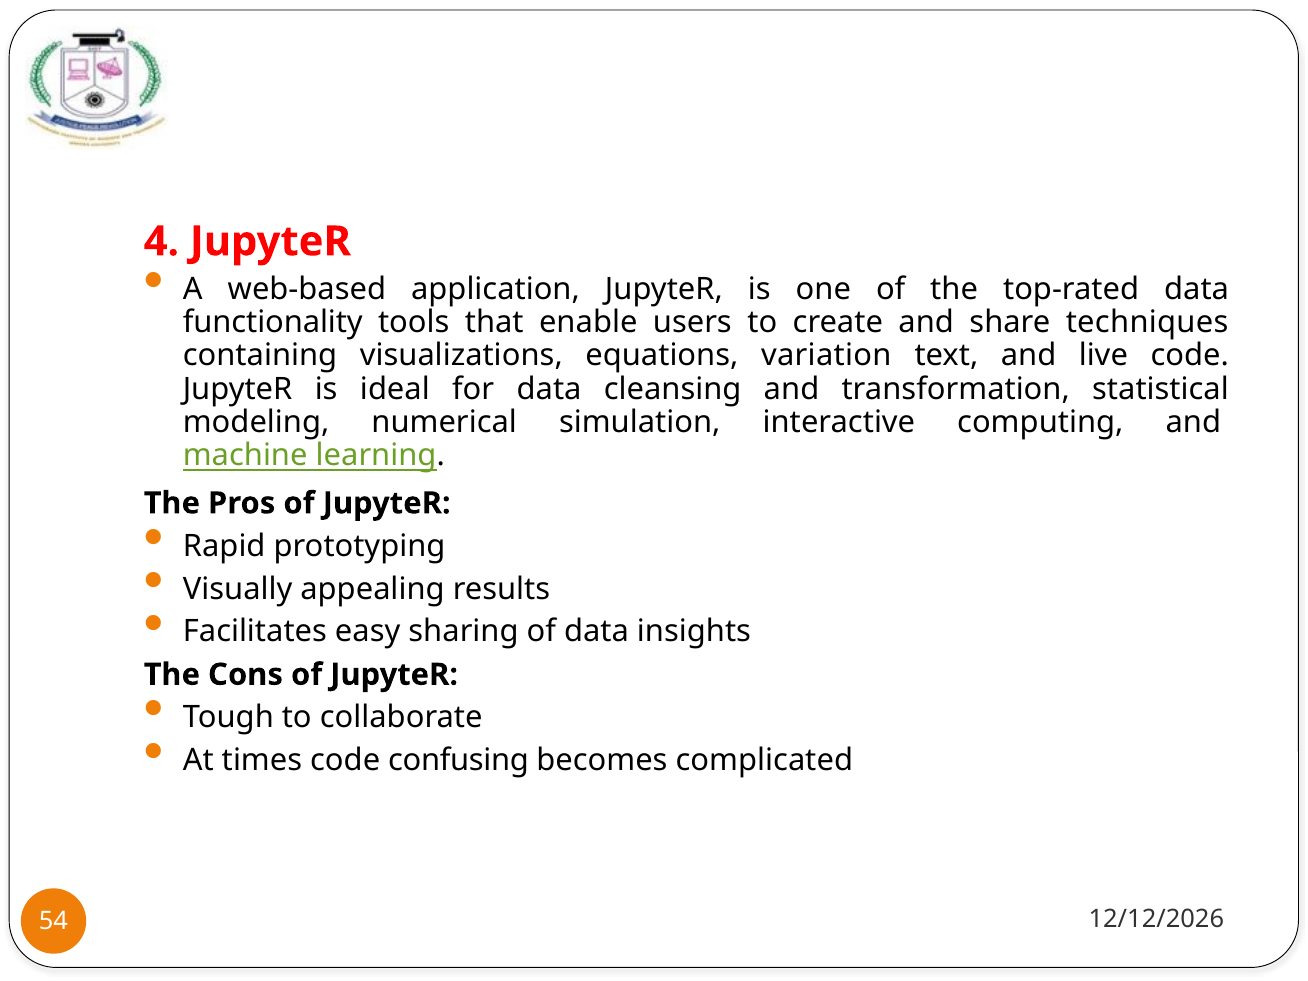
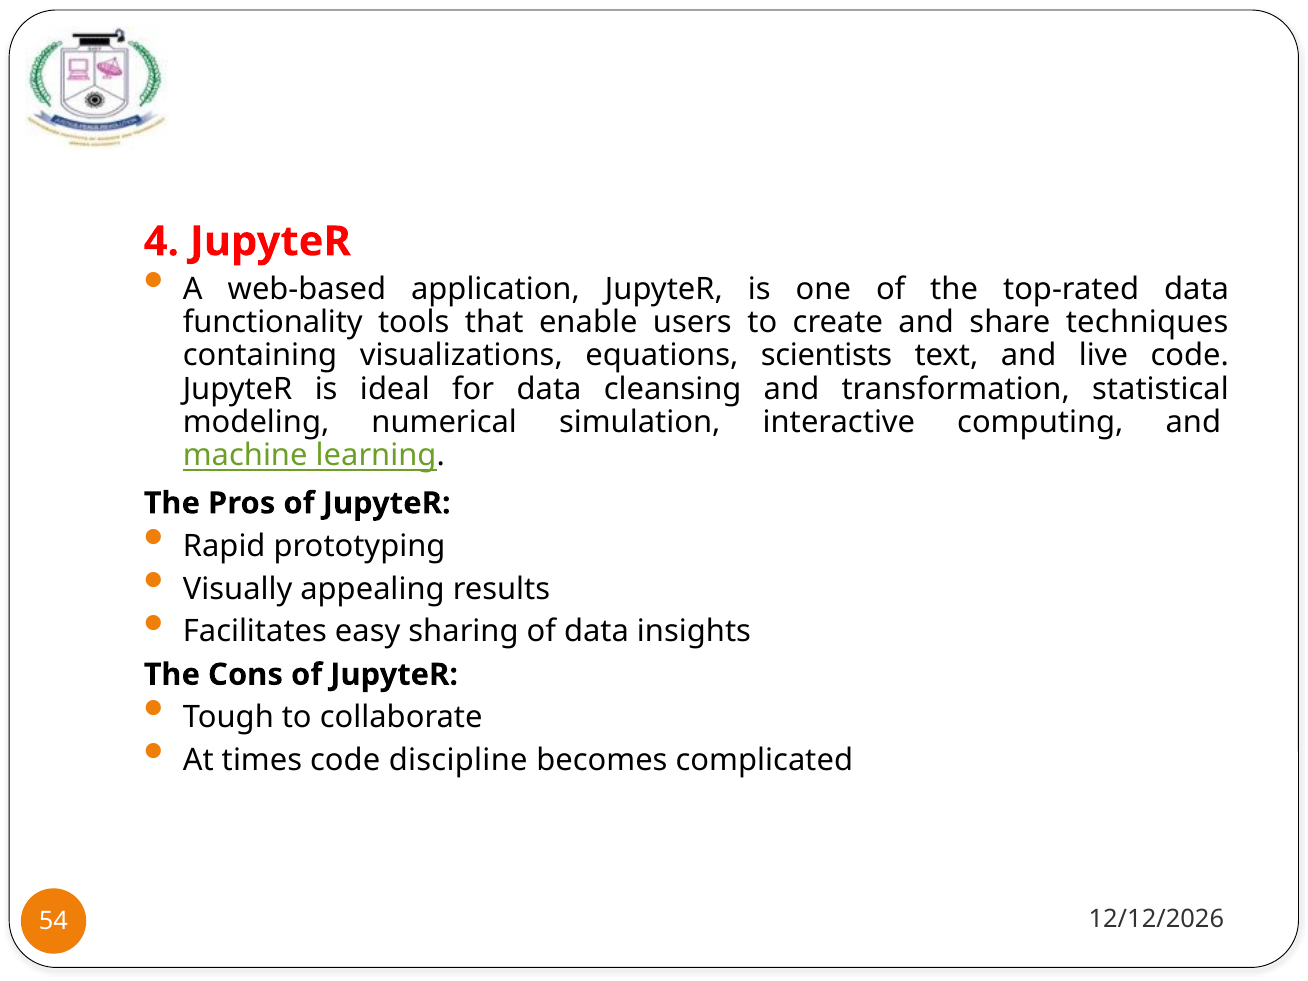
variation: variation -> scientists (827, 356)
confusing: confusing -> discipline (458, 760)
